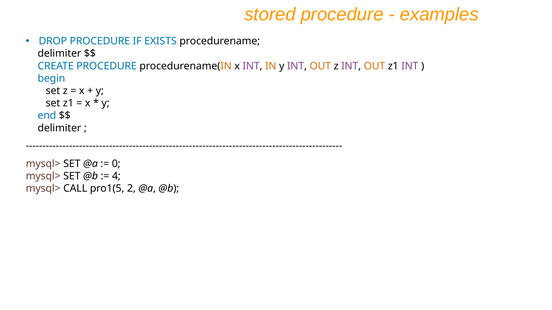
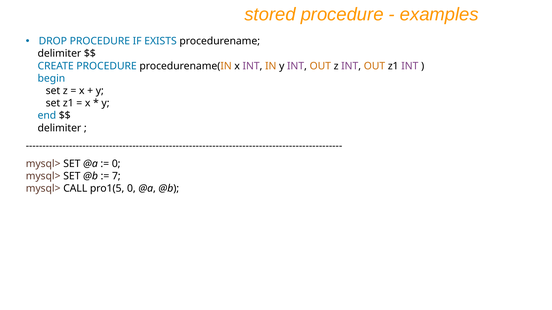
4: 4 -> 7 (116, 176)
pro1(5 2: 2 -> 0 (131, 189)
